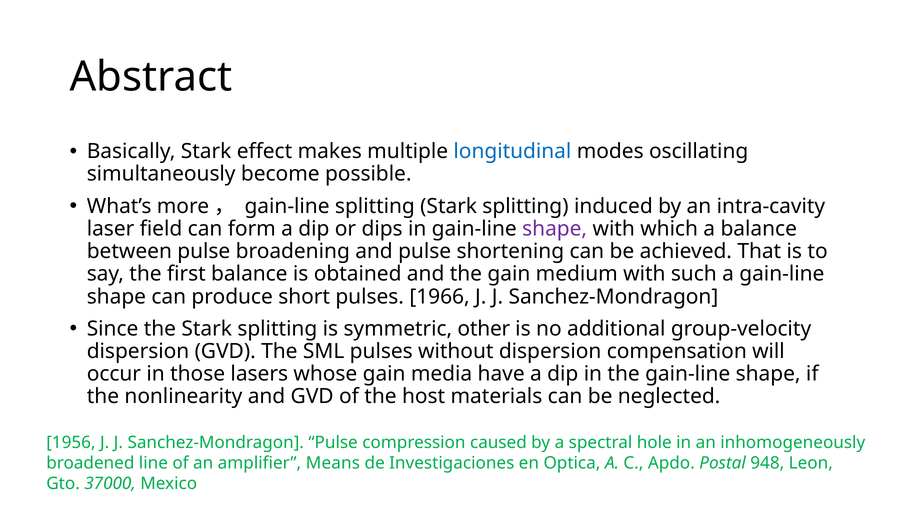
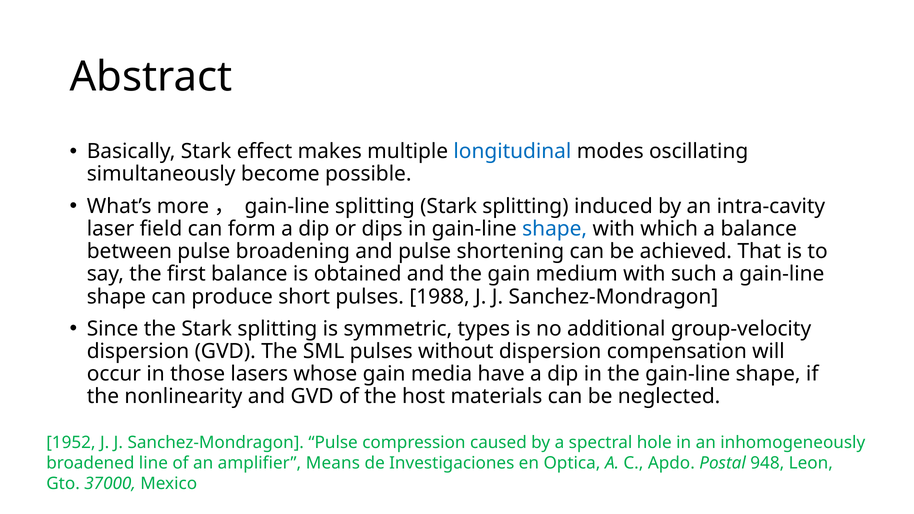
shape colour: purple -> blue (555, 229)
1966: 1966 -> 1988 (440, 297)
other: other -> types (484, 329)
1956: 1956 -> 1952 (71, 443)
